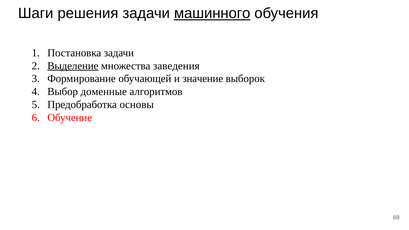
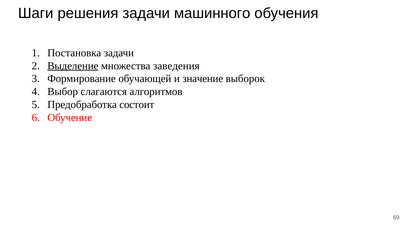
машинного underline: present -> none (212, 13)
доменные: доменные -> слагаются (104, 92)
основы: основы -> состоит (137, 105)
